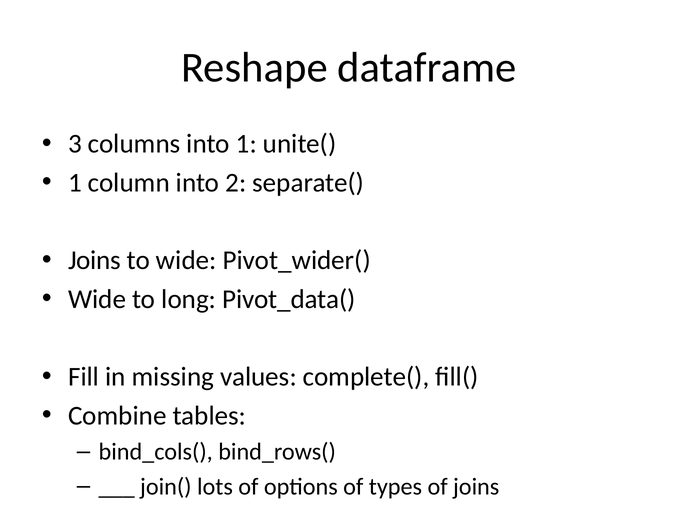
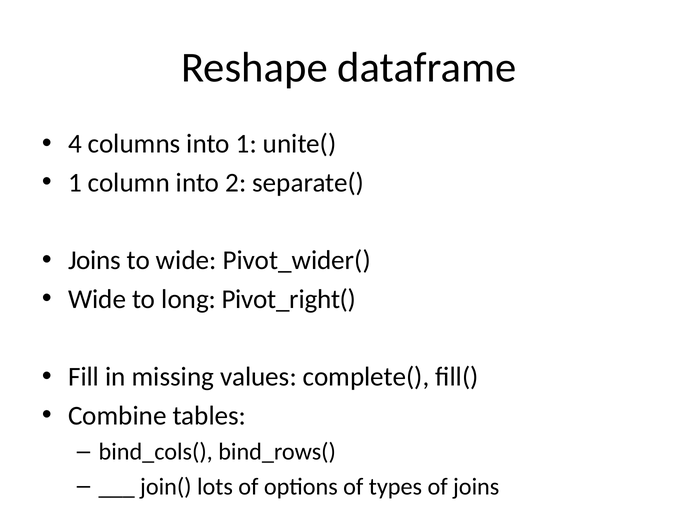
3: 3 -> 4 (75, 144)
Pivot_data(: Pivot_data( -> Pivot_right( (289, 299)
